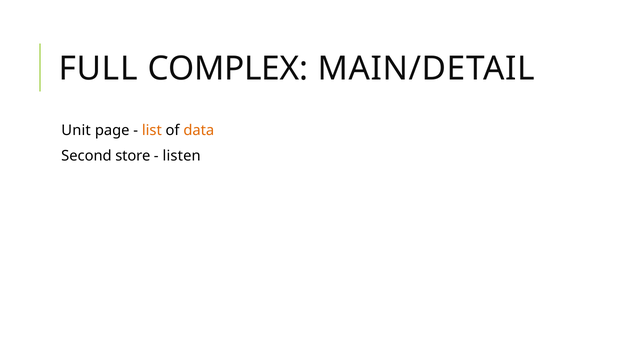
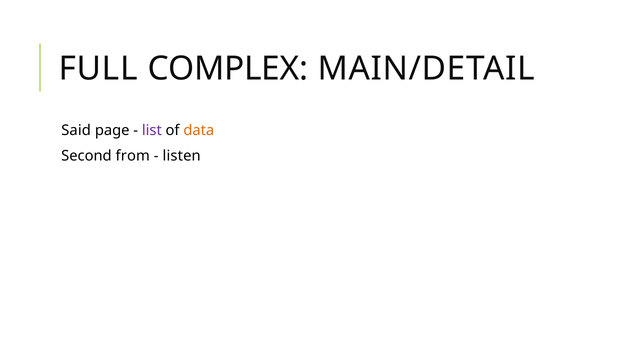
Unit: Unit -> Said (76, 131)
list colour: orange -> purple (152, 131)
store: store -> from (133, 156)
